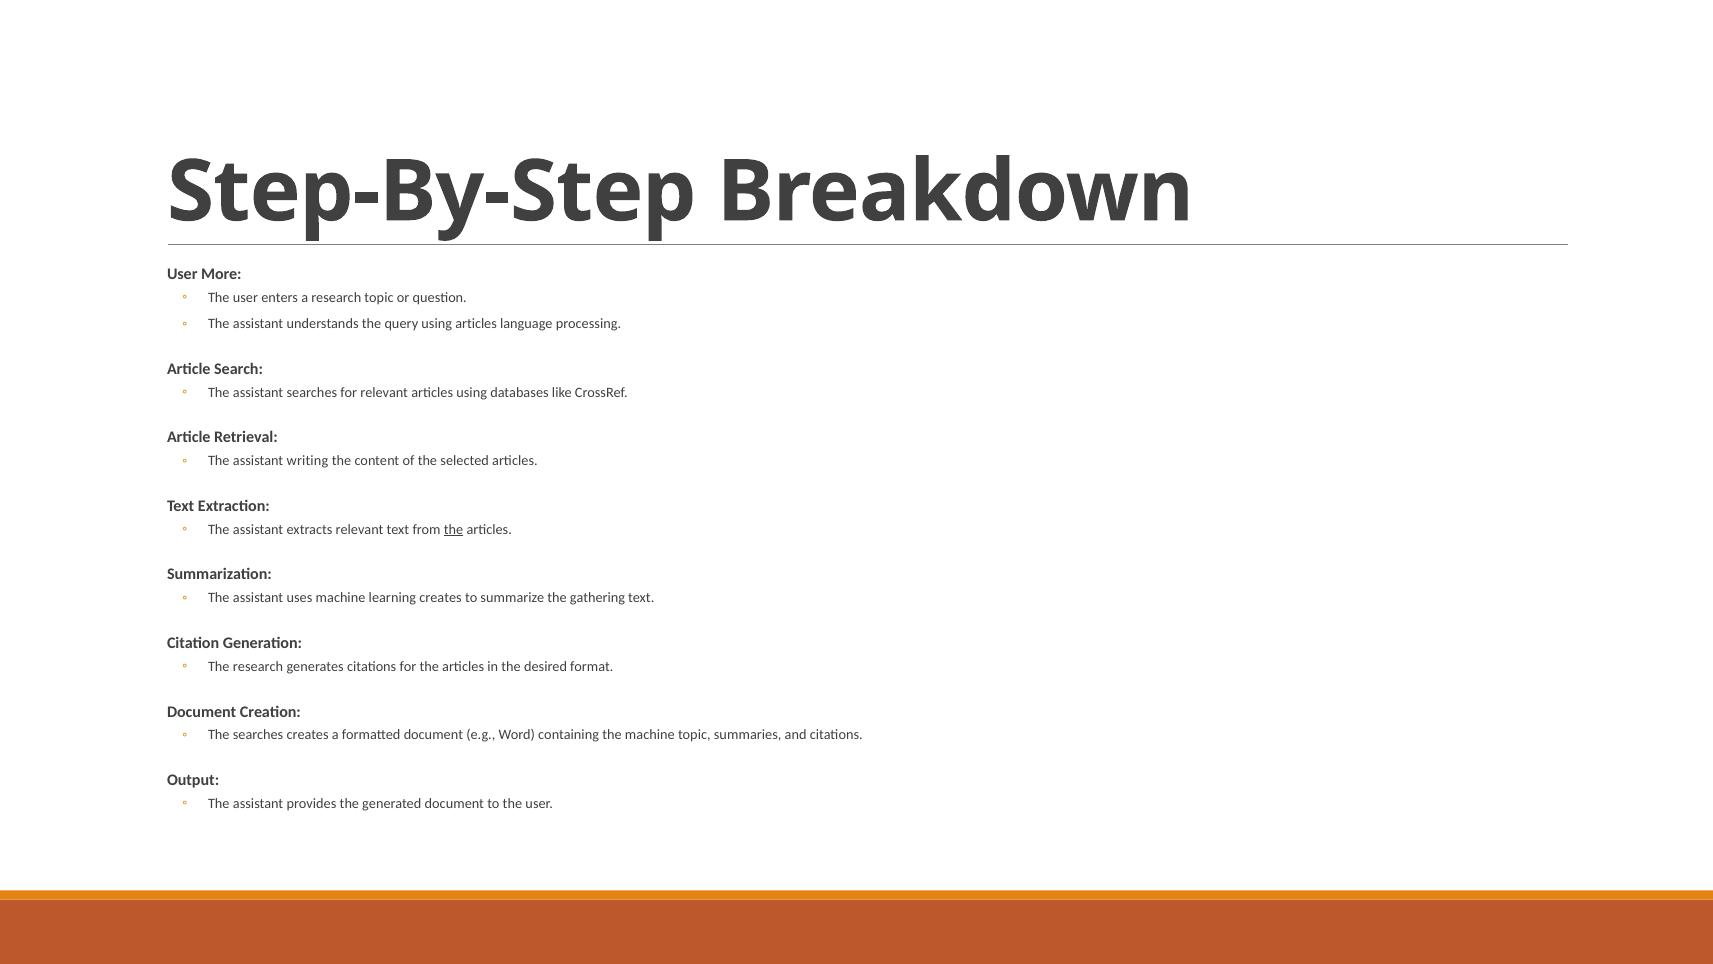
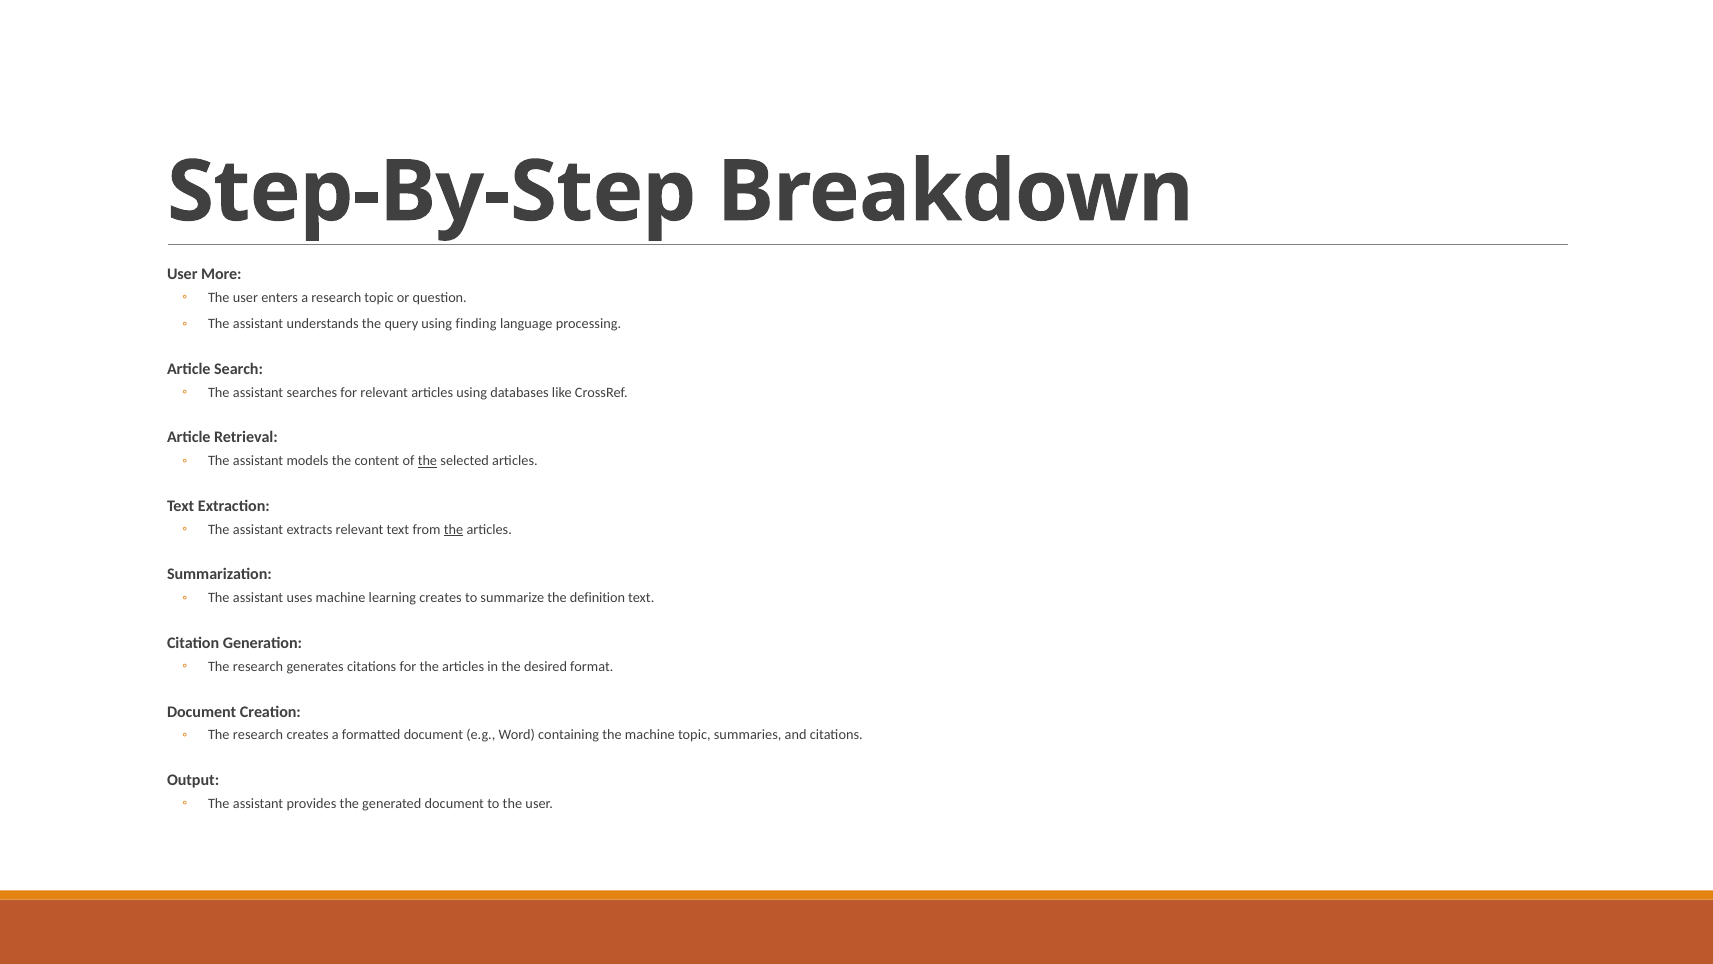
using articles: articles -> finding (476, 324)
writing: writing -> models (308, 461)
the underline: none -> present (427, 461)
gathering: gathering -> definition (598, 598)
searches: searches -> research (258, 735)
